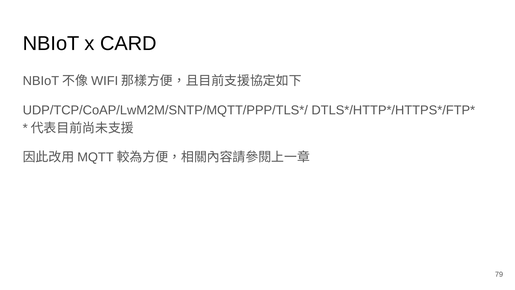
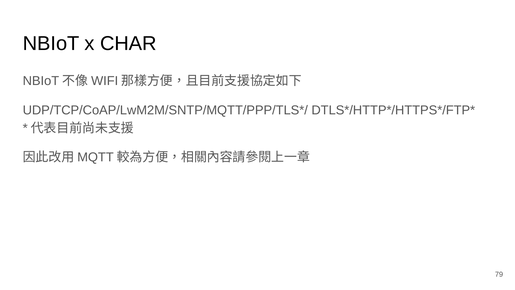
CARD: CARD -> CHAR (128, 44)
